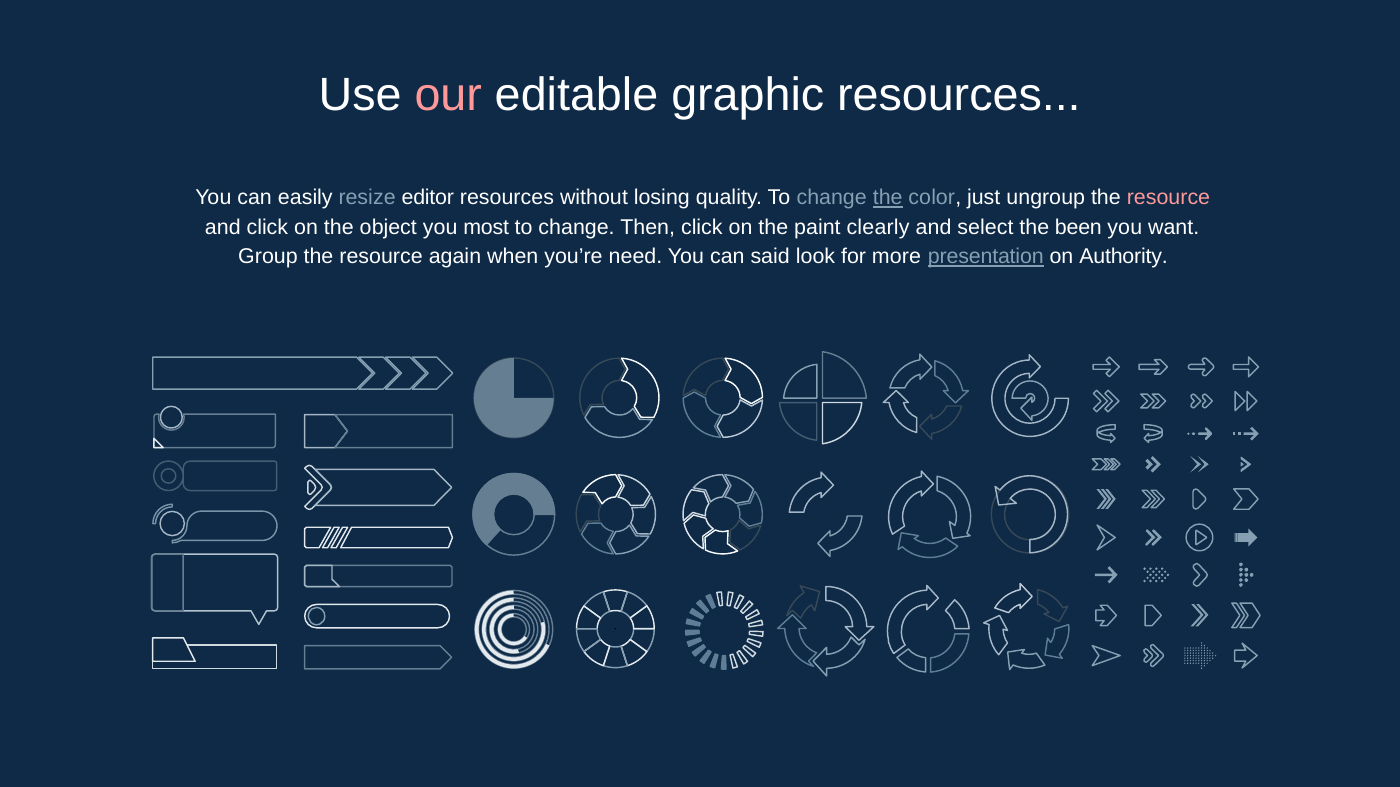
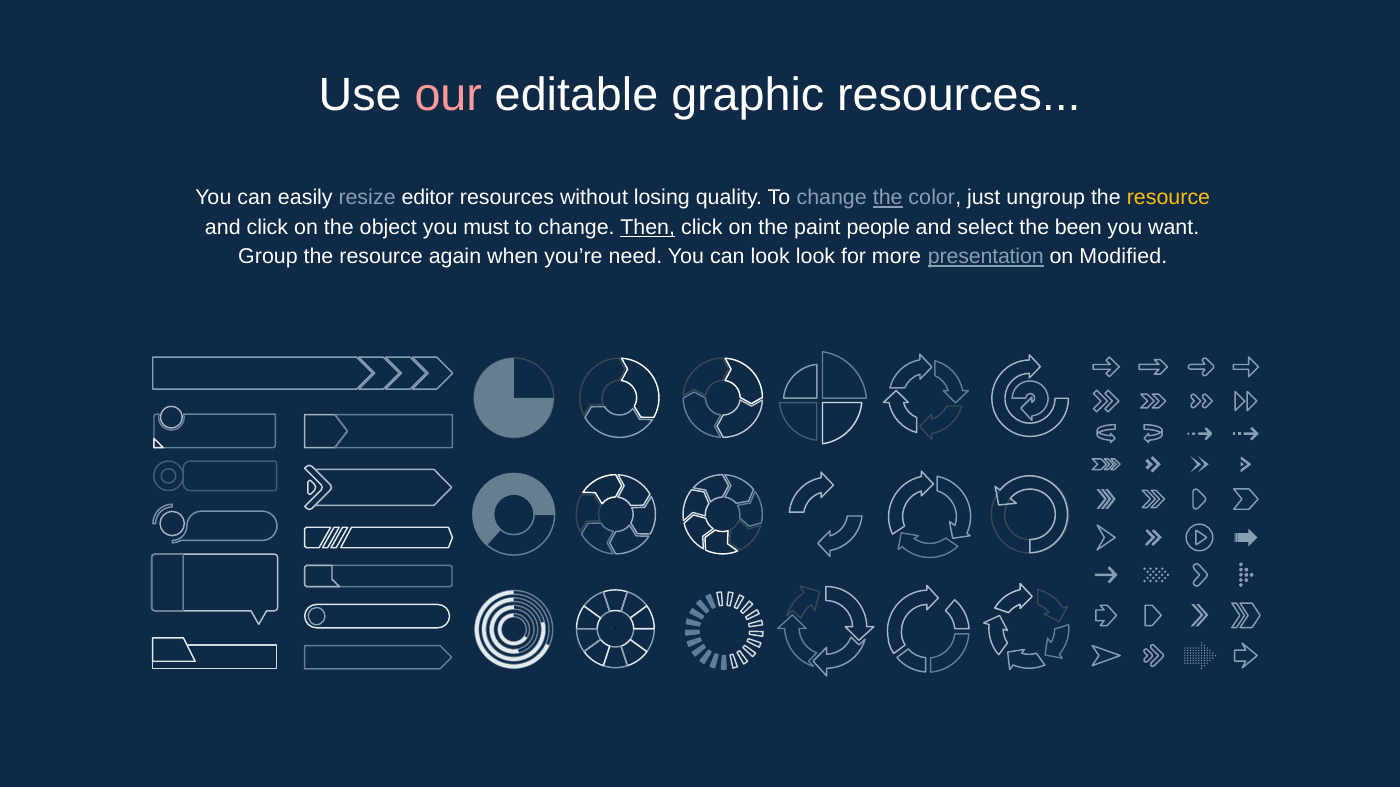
resource colour: pink -> yellow (1168, 198)
most: most -> must (486, 227)
Then underline: none -> present (648, 227)
clearly: clearly -> people (878, 227)
can said: said -> look (770, 257)
Authority: Authority -> Modified (1123, 257)
